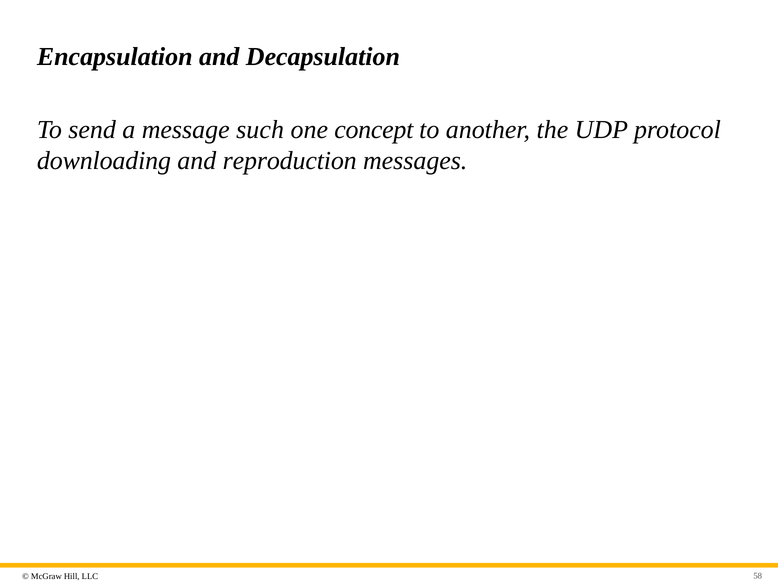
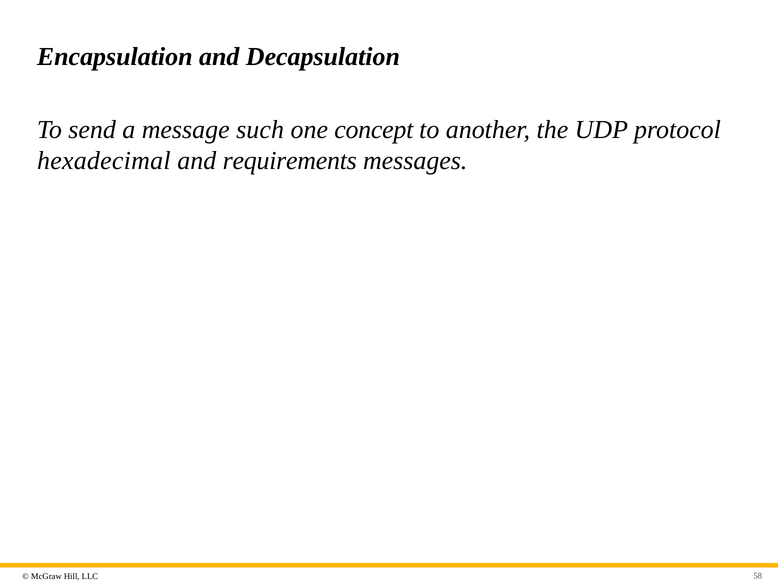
downloading: downloading -> hexadecimal (104, 161)
reproduction: reproduction -> requirements (290, 161)
